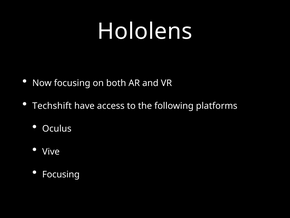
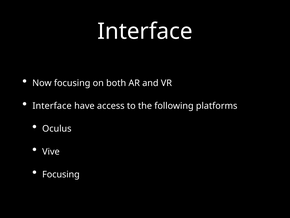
Hololens: Hololens -> Interface (145, 31)
Techshift: Techshift -> Interface (52, 106)
